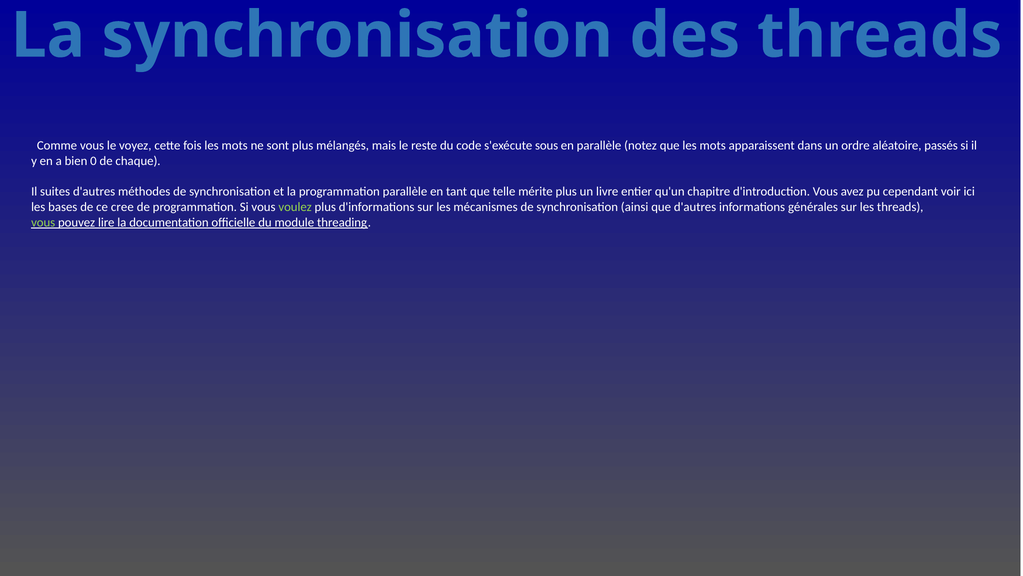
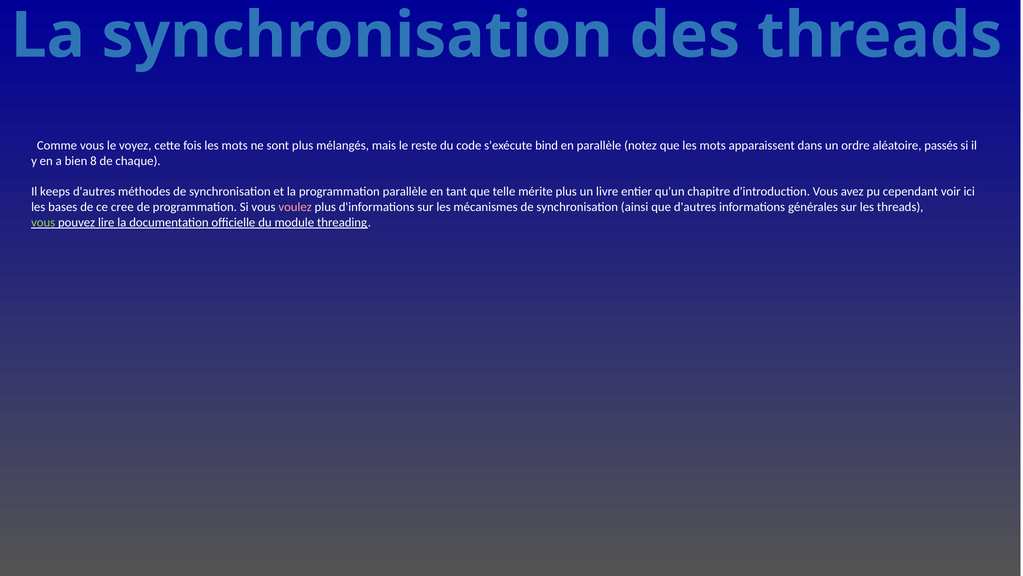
sous: sous -> bind (547, 145)
0: 0 -> 8 (93, 161)
suites: suites -> keeps (55, 192)
voulez colour: light green -> pink (295, 207)
